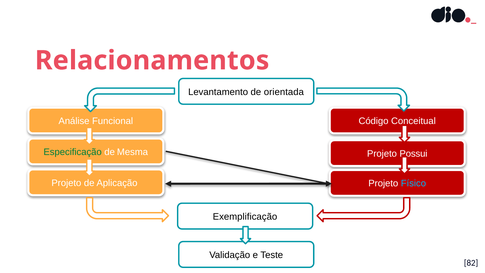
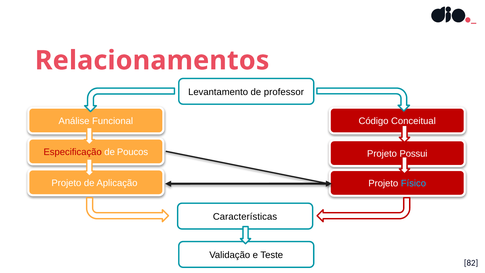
orientada: orientada -> professor (284, 92)
Especificação colour: green -> red (73, 152)
Mesma: Mesma -> Poucos (133, 152)
Exemplificação: Exemplificação -> Características (245, 217)
